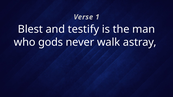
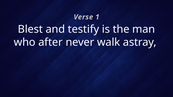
gods: gods -> after (51, 42)
